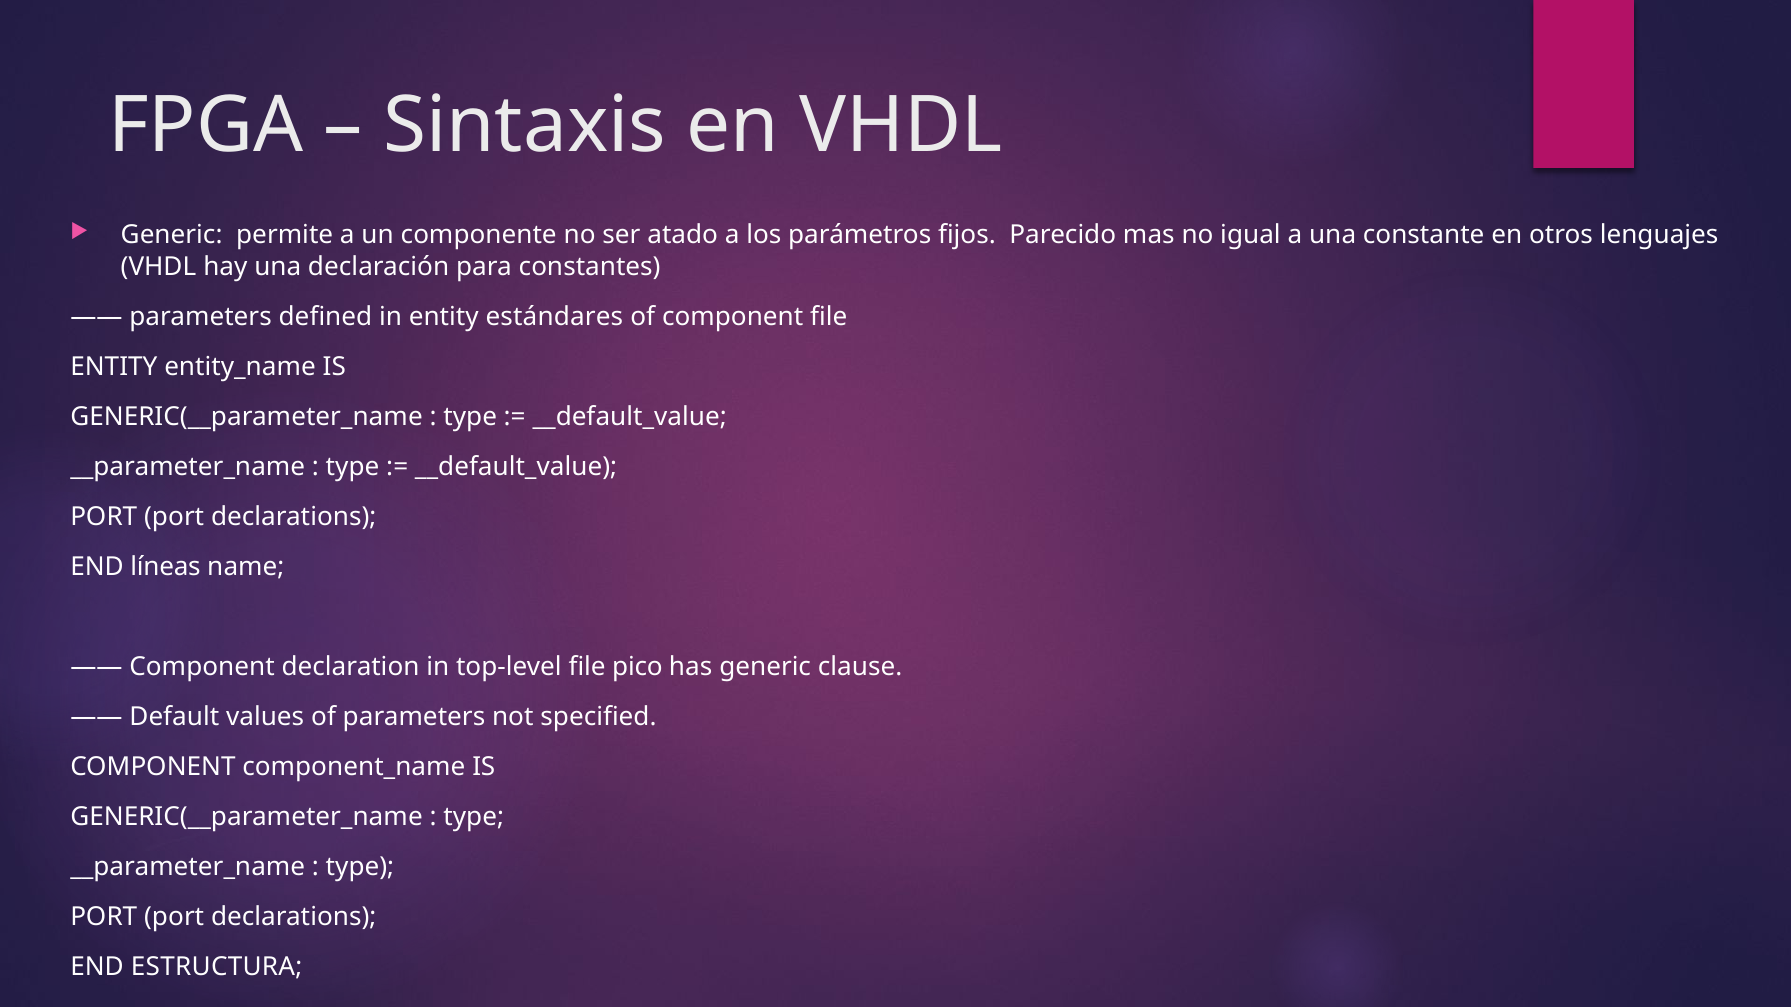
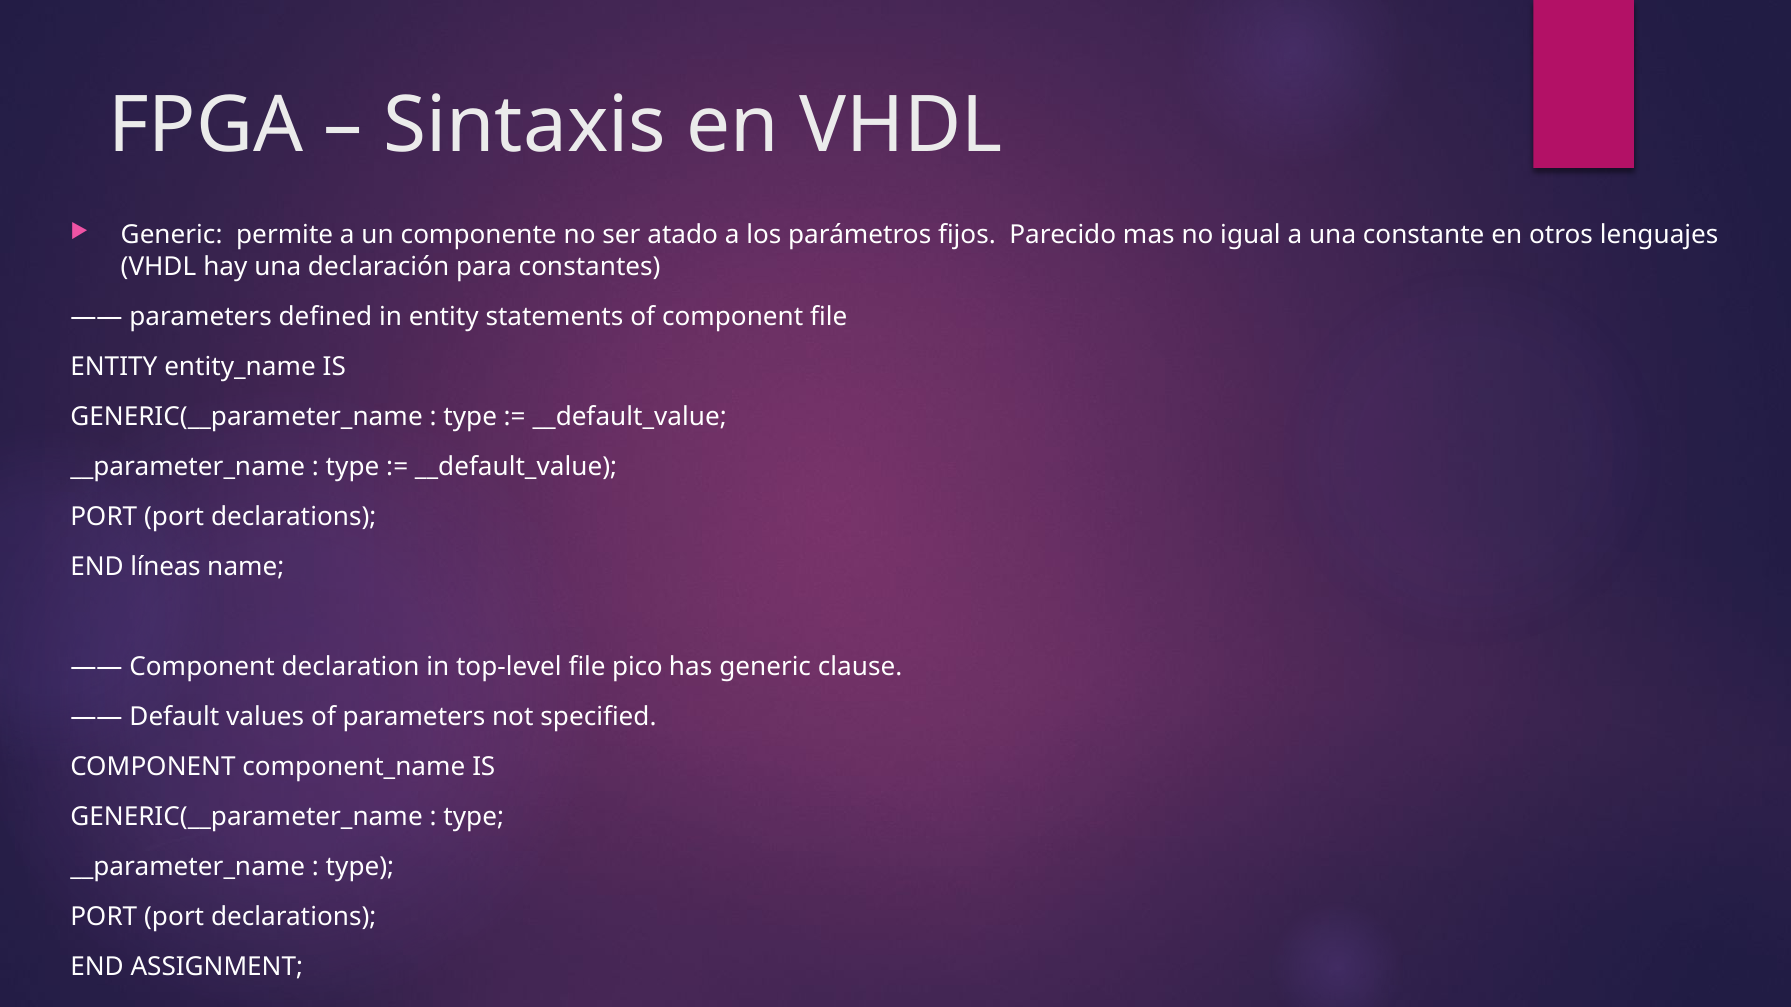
estándares: estándares -> statements (554, 317)
ESTRUCTURA: ESTRUCTURA -> ASSIGNMENT (217, 967)
